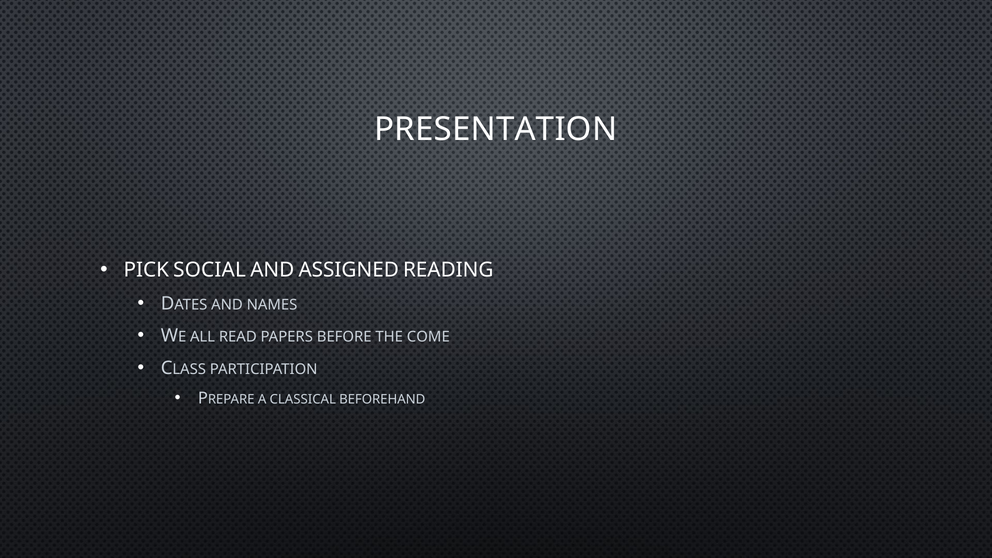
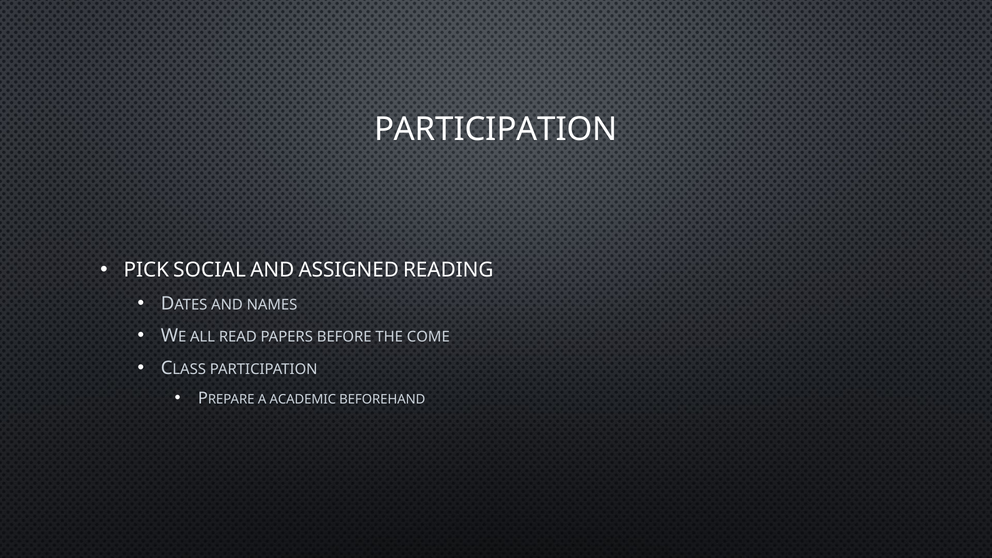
PRESENTATION: PRESENTATION -> PARTICIPATION (496, 129)
CLASSICAL: CLASSICAL -> ACADEMIC (303, 399)
